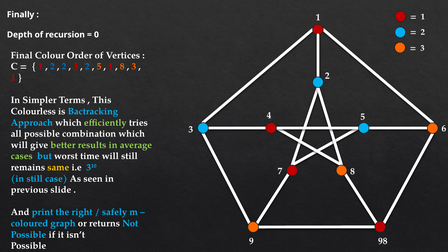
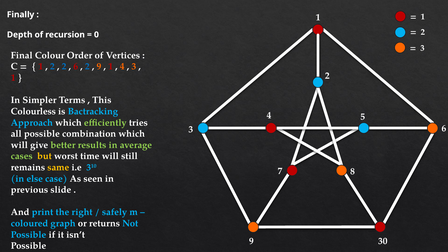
3: 3 -> 6 (76, 67)
5: 5 -> 9 (99, 67)
8: 8 -> 4 (122, 67)
but colour: light blue -> yellow (44, 156)
in still: still -> else (35, 179)
98: 98 -> 30 (383, 241)
